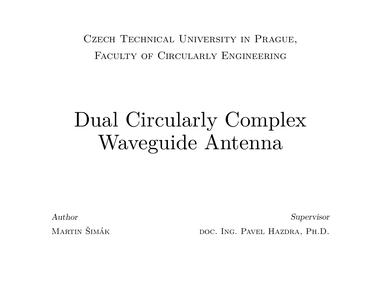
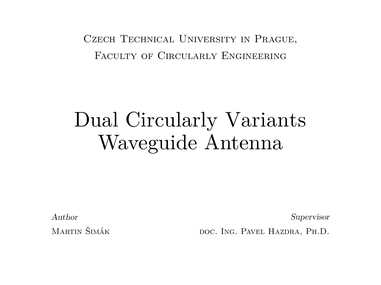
Complex: Complex -> Variants (266, 120)
